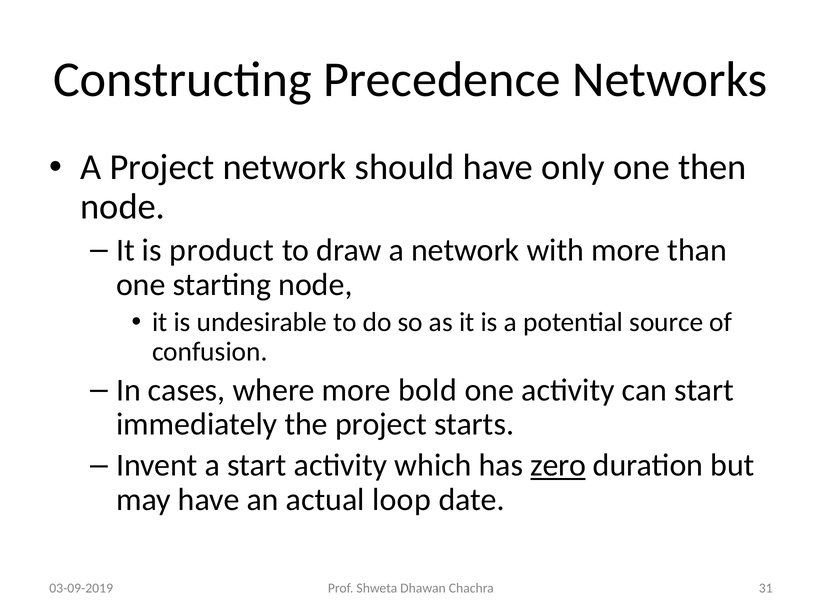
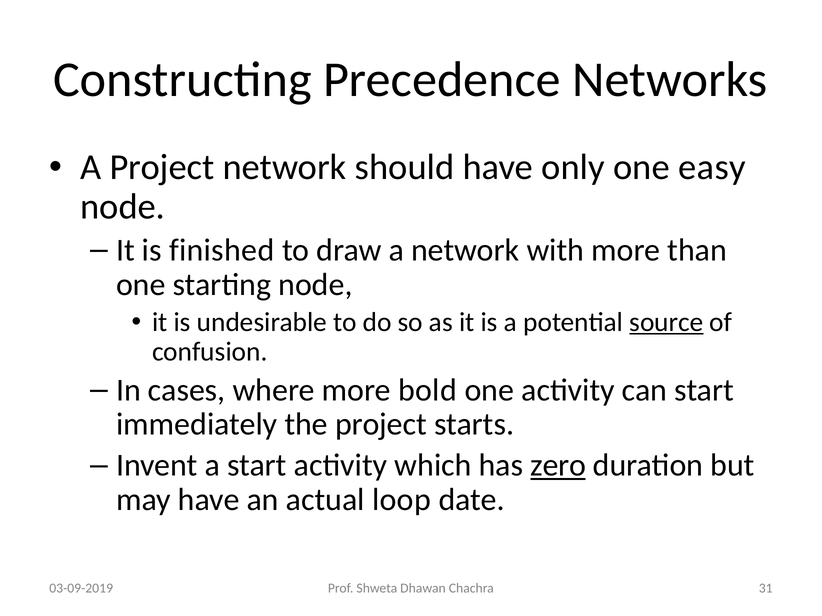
then: then -> easy (712, 167)
product: product -> finished (222, 250)
source underline: none -> present (666, 322)
